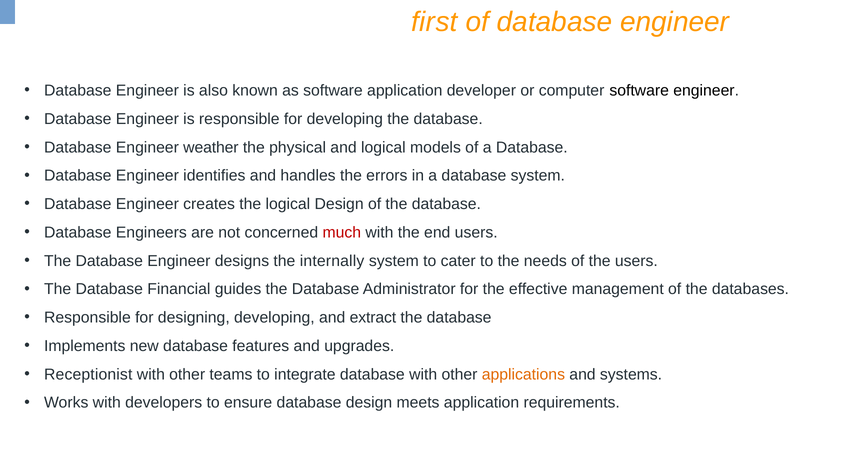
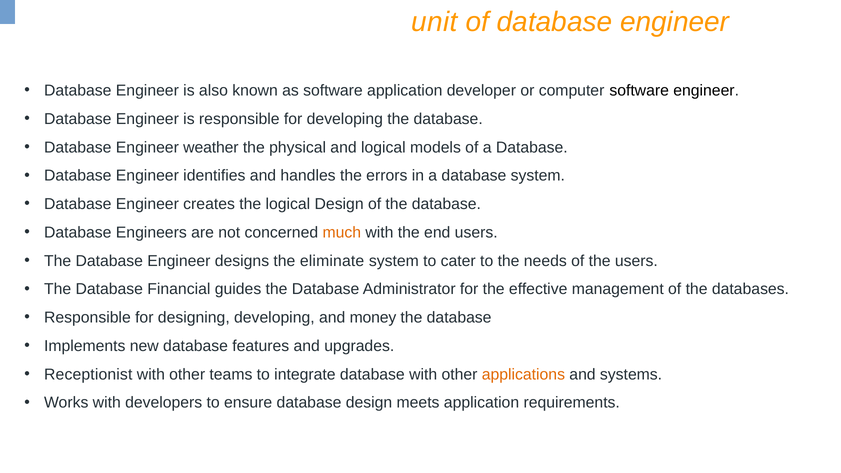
first: first -> unit (434, 22)
much colour: red -> orange (342, 232)
internally: internally -> eliminate (332, 261)
extract: extract -> money (373, 318)
